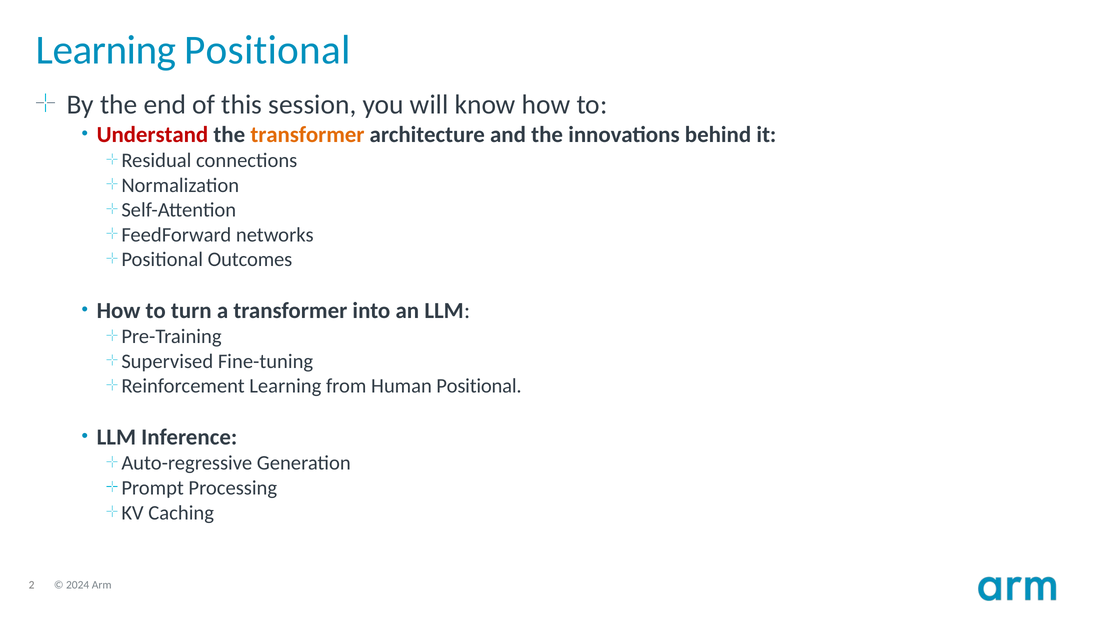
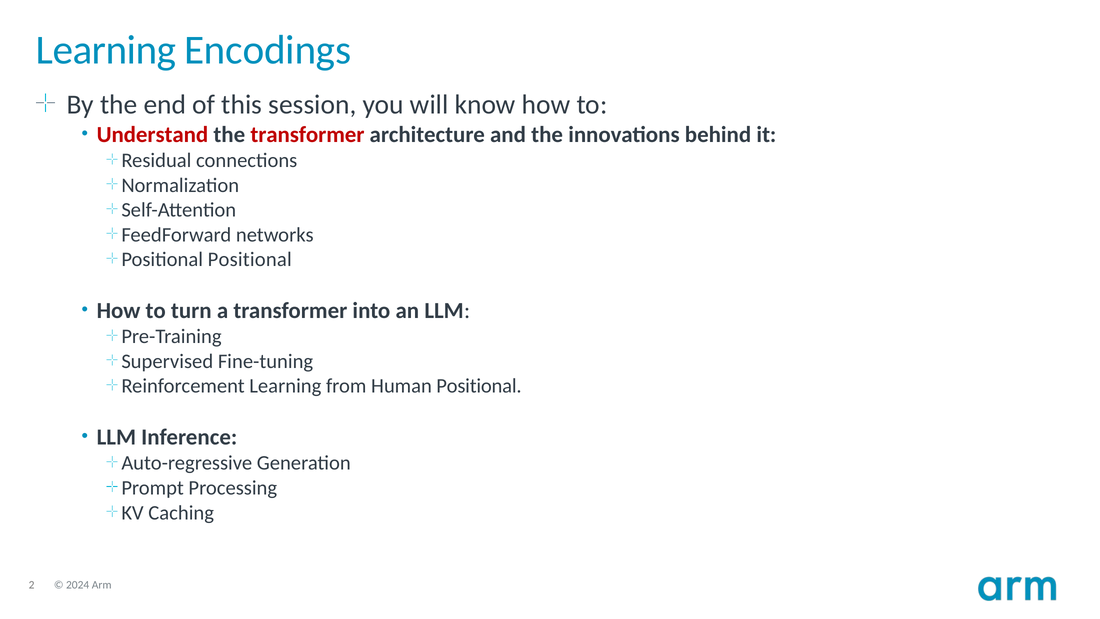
Learning Positional: Positional -> Encodings (268, 50)
transformer colour: orange -> red (307, 134)
Positional Outcomes: Outcomes -> Positional (250, 259)
